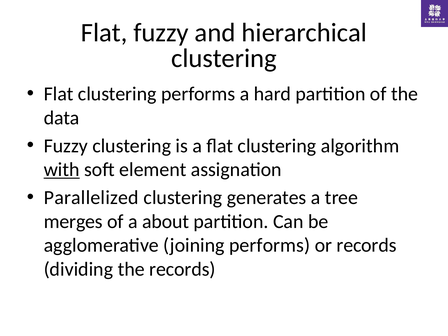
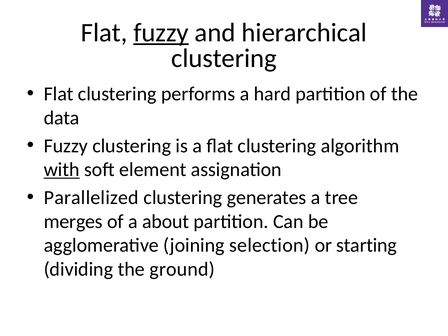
fuzzy underline: none -> present (161, 33)
joining performs: performs -> selection (270, 245)
or records: records -> starting (367, 245)
the records: records -> ground (182, 269)
